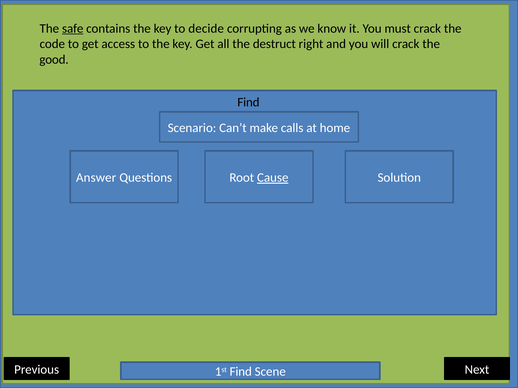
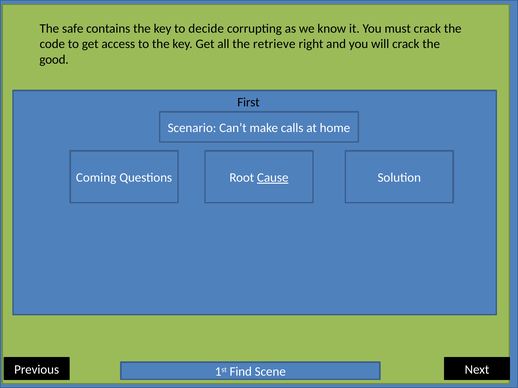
safe underline: present -> none (73, 28)
destruct: destruct -> retrieve (274, 44)
Find: Find -> First (248, 102)
Answer: Answer -> Coming (96, 178)
